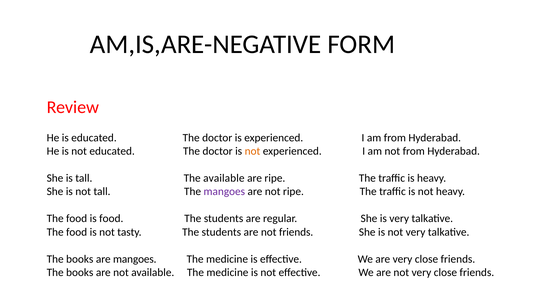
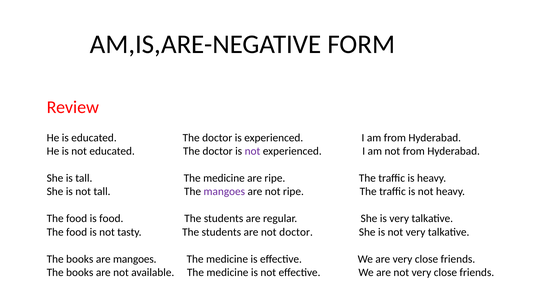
not colour: orange -> purple (252, 151)
tall The available: available -> medicine (224, 178)
not friends: friends -> doctor (296, 232)
